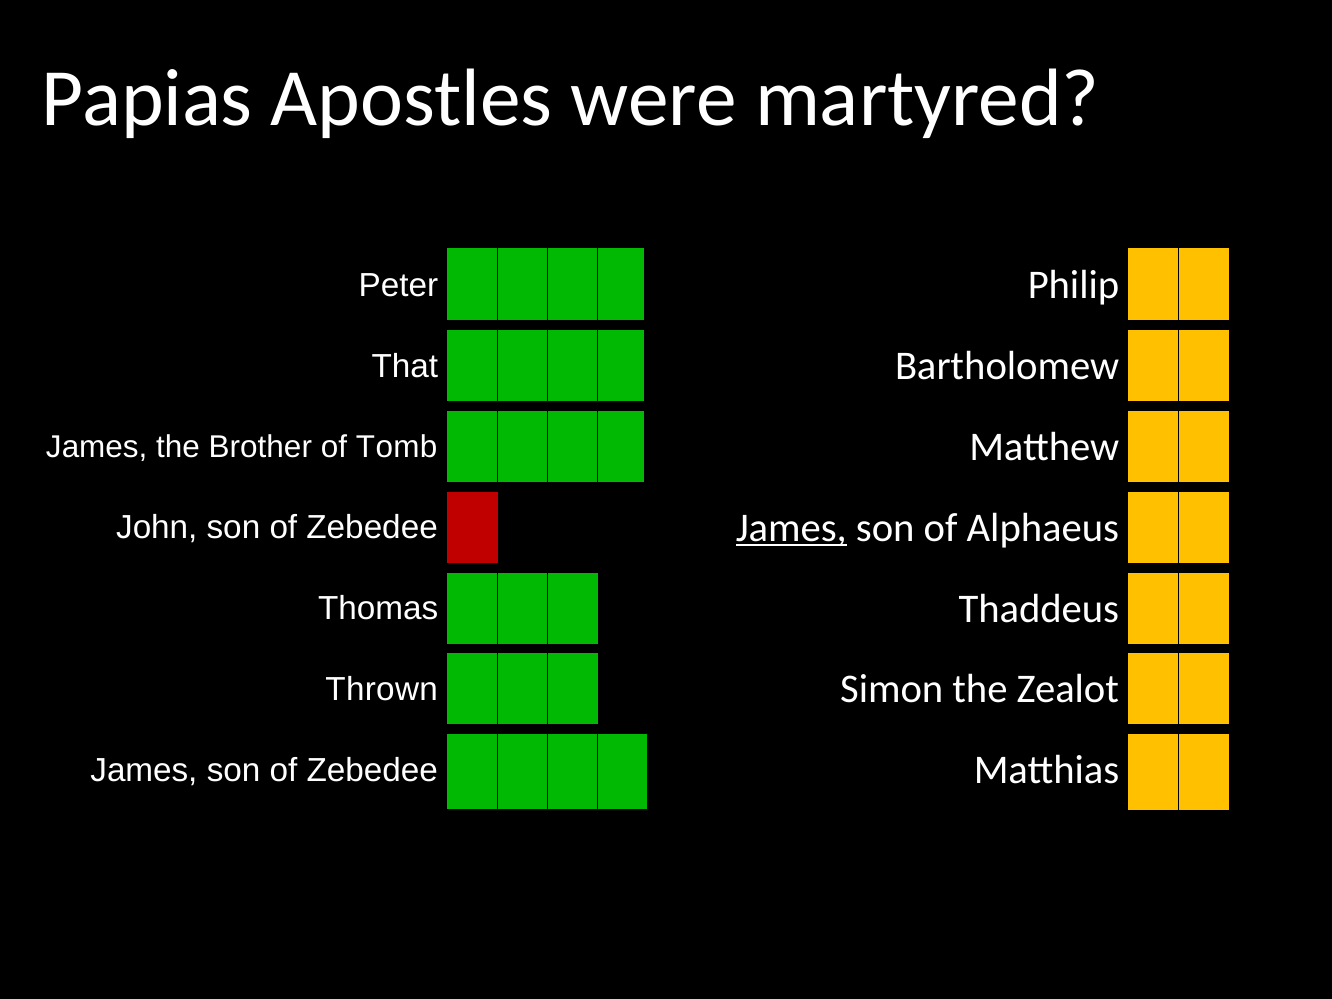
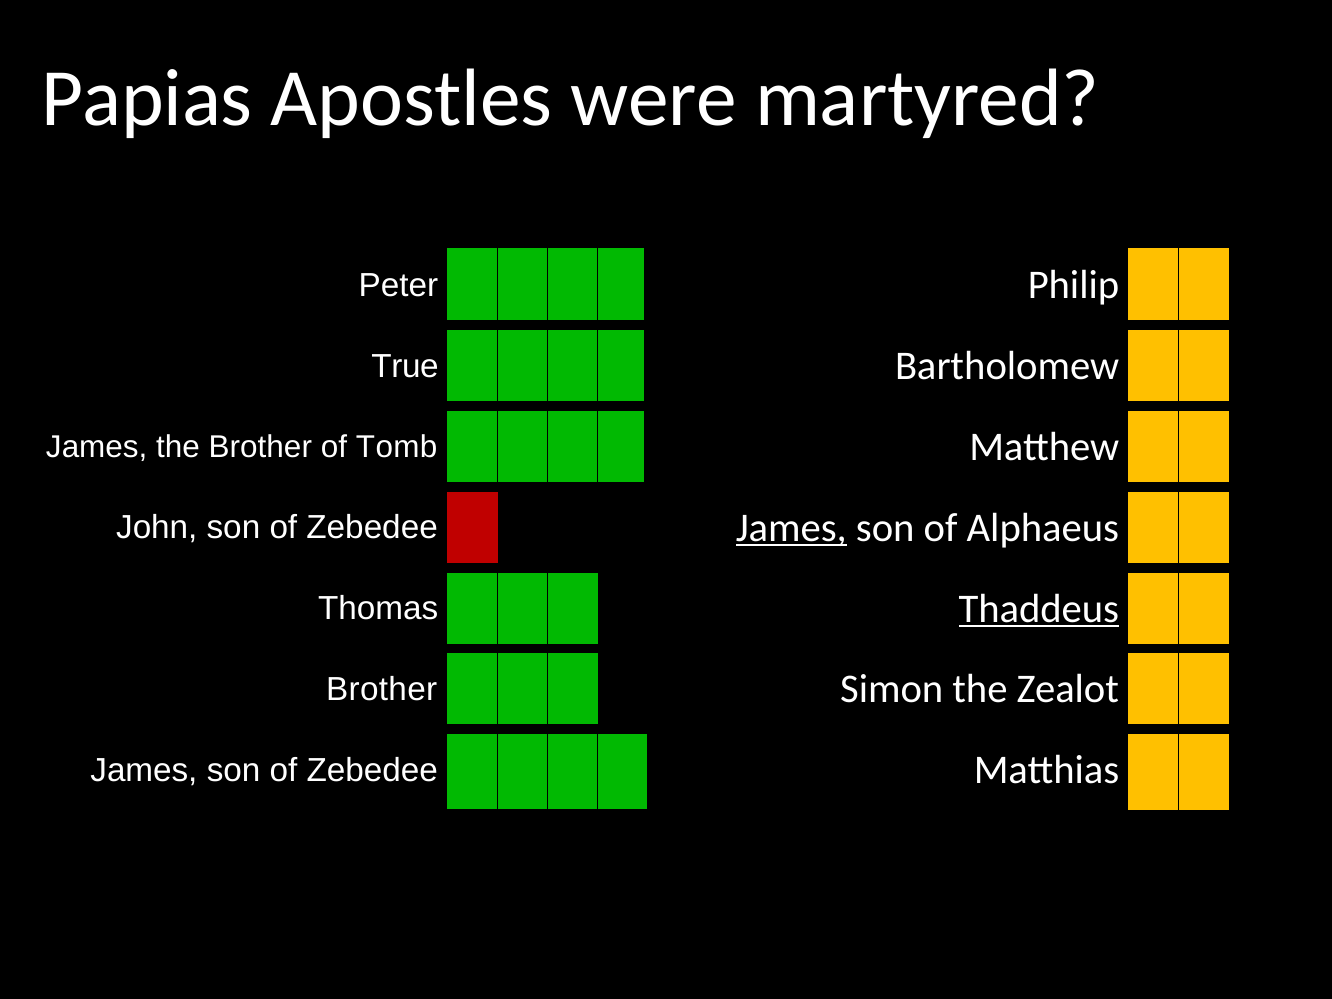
That: That -> True (405, 366)
Thaddeus underline: none -> present (1039, 609)
Thrown: Thrown -> Brother (382, 690)
